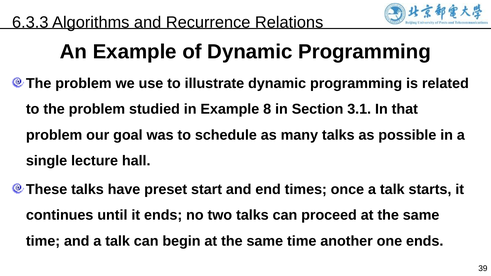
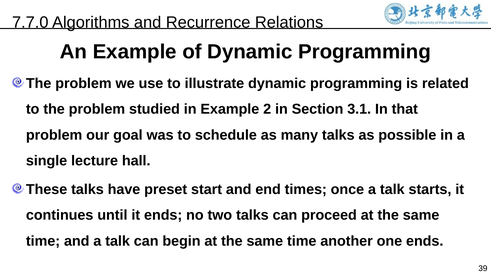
6.3.3: 6.3.3 -> 7.7.0 (30, 23)
8: 8 -> 2 (267, 109)
